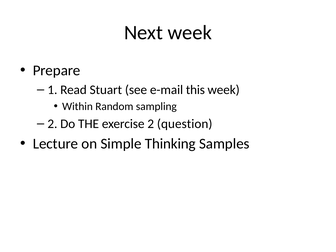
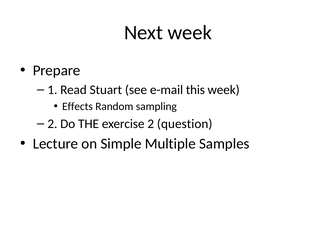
Within: Within -> Effects (77, 106)
Thinking: Thinking -> Multiple (170, 144)
